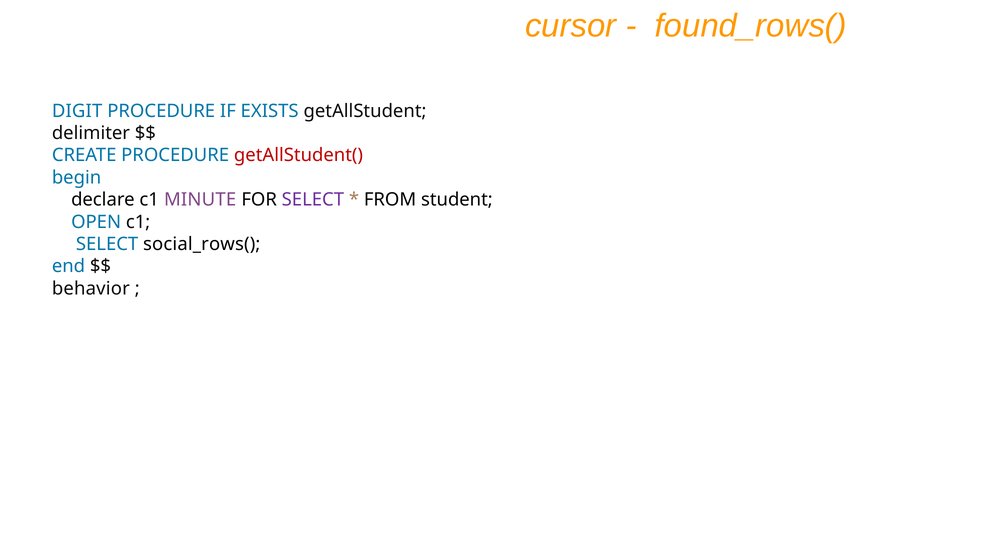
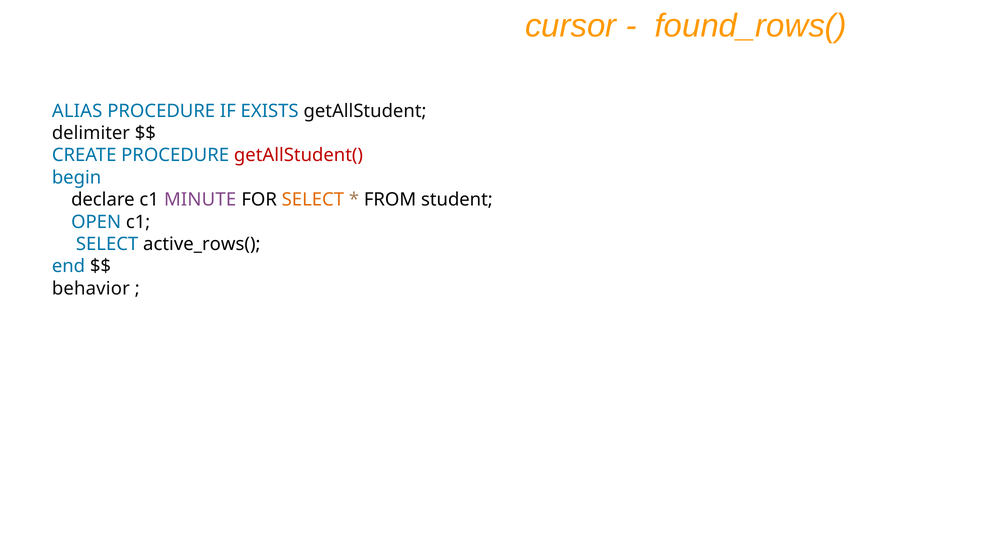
DIGIT: DIGIT -> ALIAS (77, 111)
SELECT colour: purple -> orange (313, 200)
social_rows(: social_rows( -> active_rows( (202, 244)
